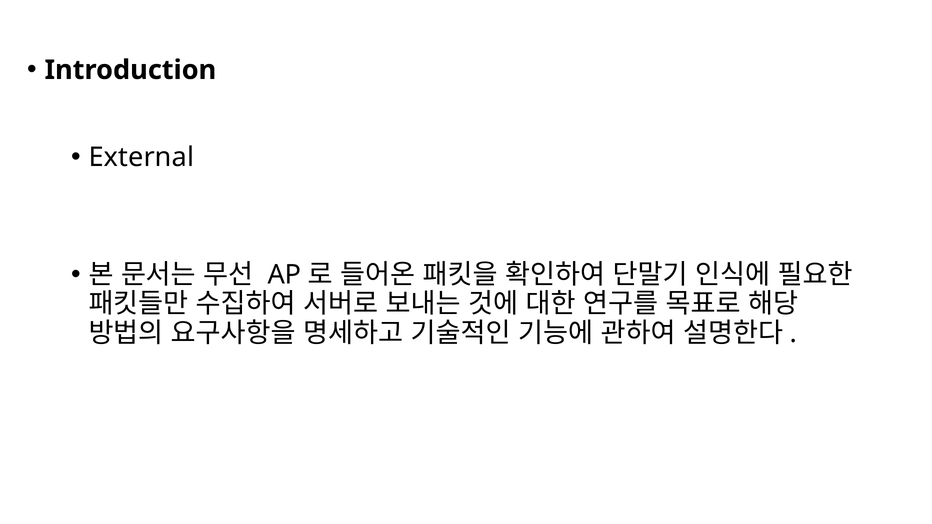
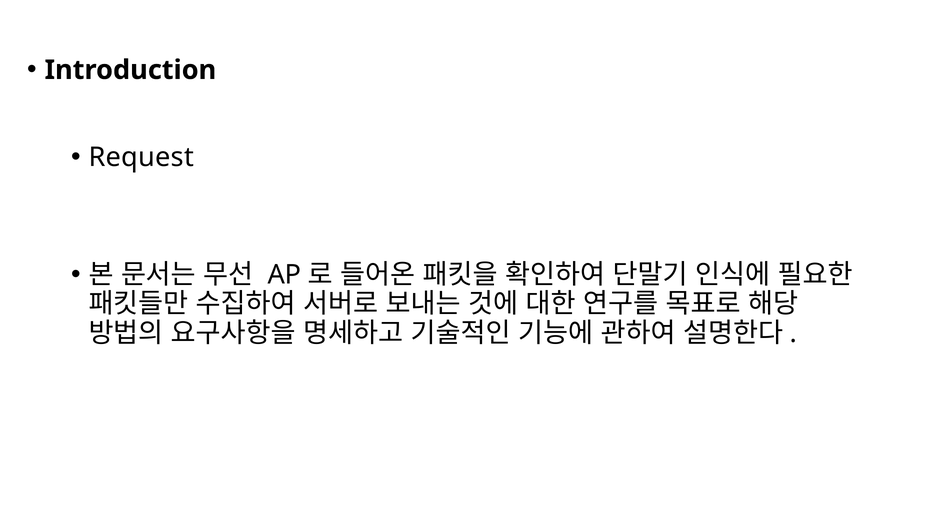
External: External -> Request (141, 158)
